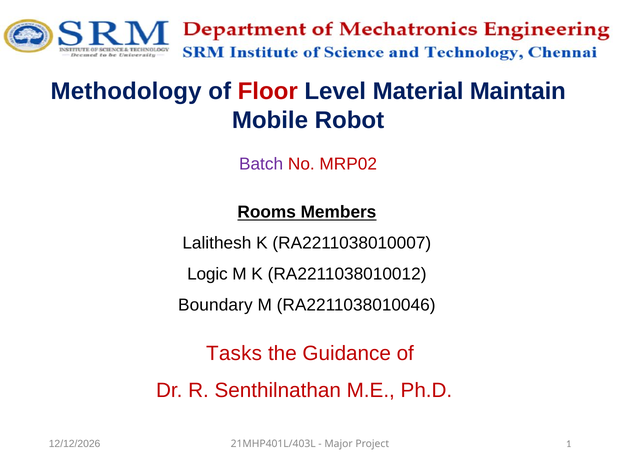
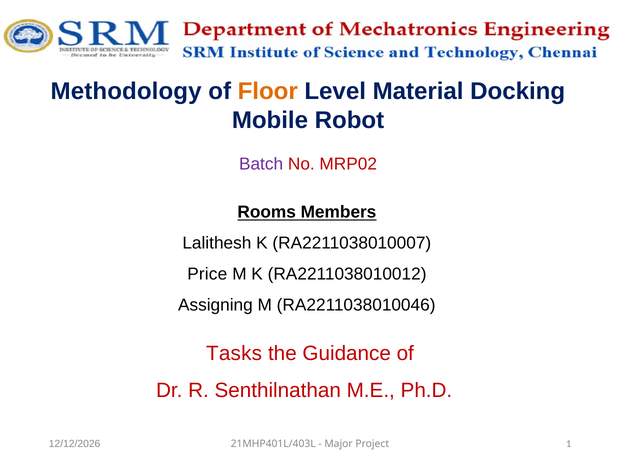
Floor colour: red -> orange (268, 91)
Maintain: Maintain -> Docking (518, 91)
Logic: Logic -> Price (207, 274)
Boundary: Boundary -> Assigning (215, 305)
